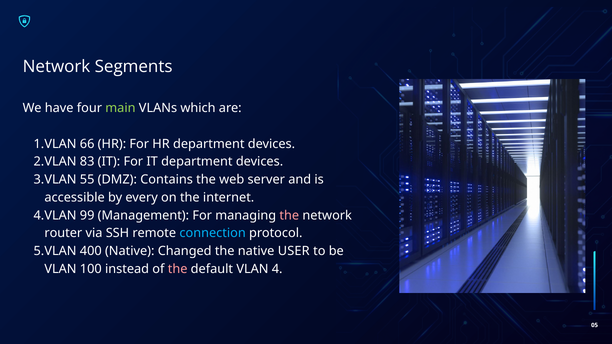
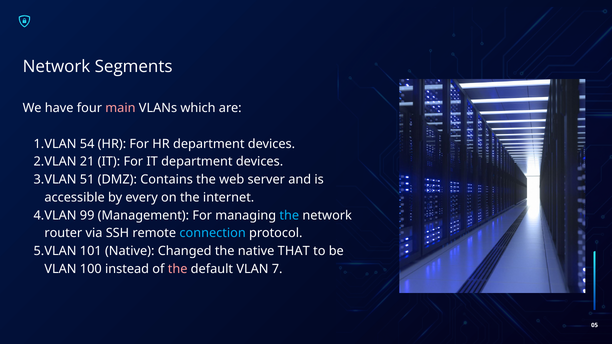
main colour: light green -> pink (120, 108)
66: 66 -> 54 (87, 144)
83: 83 -> 21 (87, 162)
55: 55 -> 51 (87, 180)
the colour: pink -> light blue (289, 215)
400: 400 -> 101 (91, 251)
USER: USER -> THAT (294, 251)
4: 4 -> 7 (277, 269)
